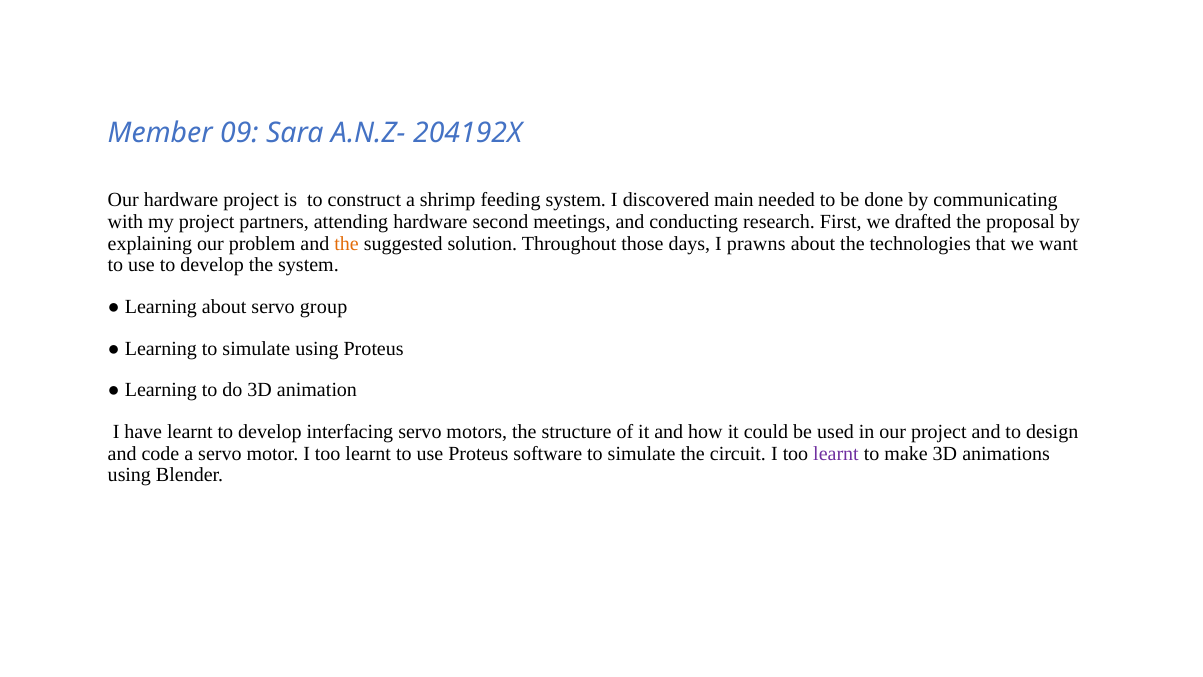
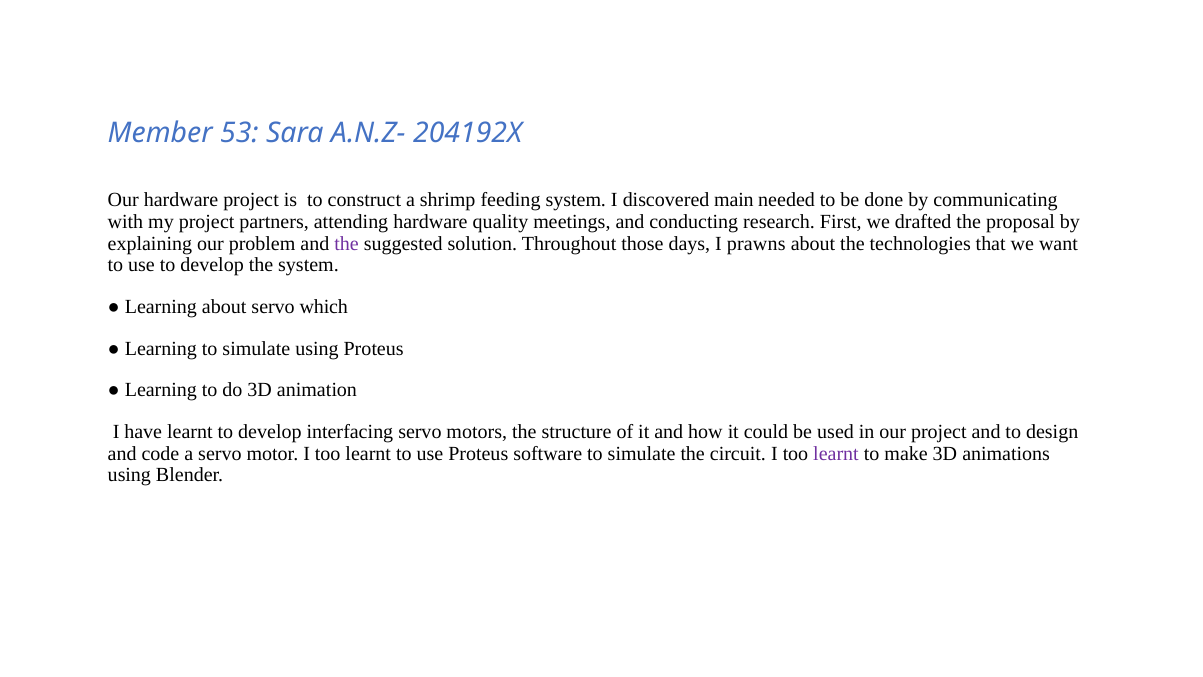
09: 09 -> 53 (239, 133)
second: second -> quality (501, 222)
the colour: orange -> purple (347, 243)
group: group -> which (324, 307)
